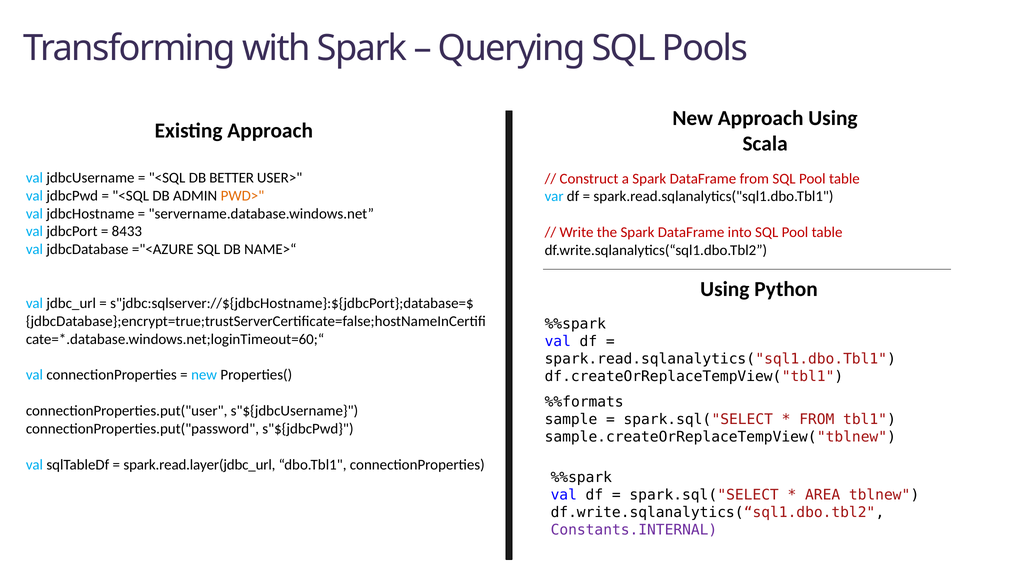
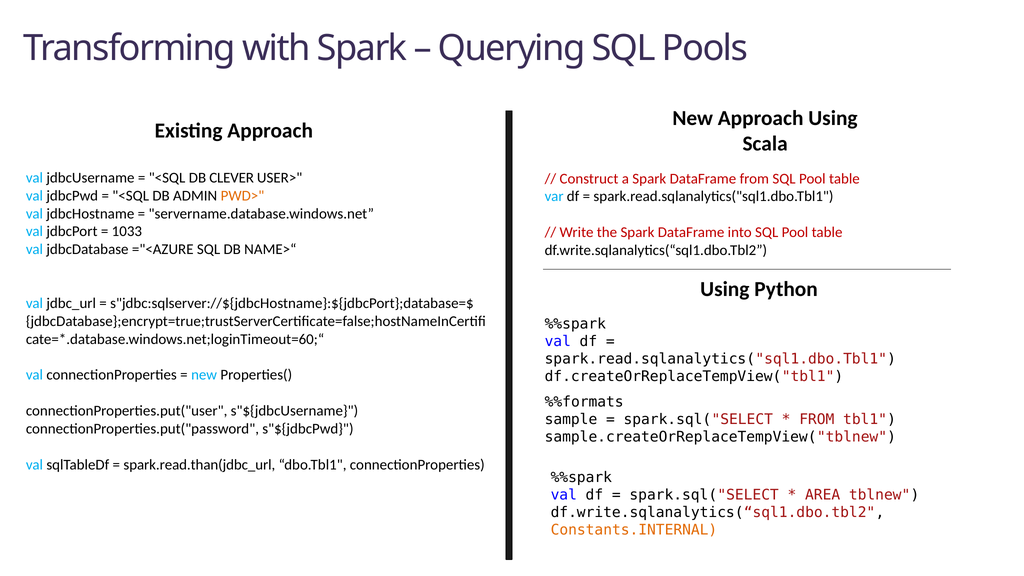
BETTER: BETTER -> CLEVER (232, 178)
8433: 8433 -> 1033 (127, 232)
spark.read.layer(jdbc_url: spark.read.layer(jdbc_url -> spark.read.than(jdbc_url (199, 465)
Constants.INTERNAL colour: purple -> orange (634, 530)
